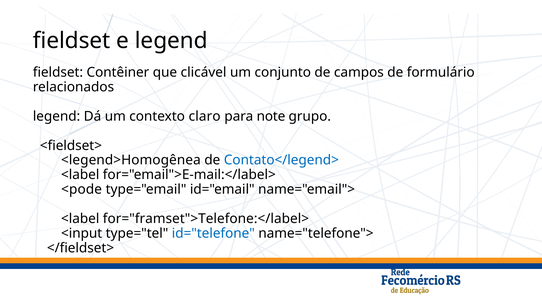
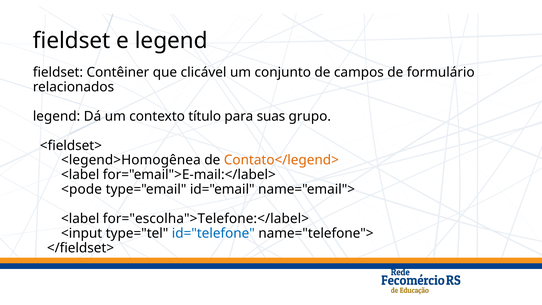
claro: claro -> título (205, 116)
note: note -> suas (271, 116)
Contato</legend> colour: blue -> orange (281, 160)
for="framset">Telefone:</label>: for="framset">Telefone:</label> -> for="escolha">Telefone:</label> (206, 219)
